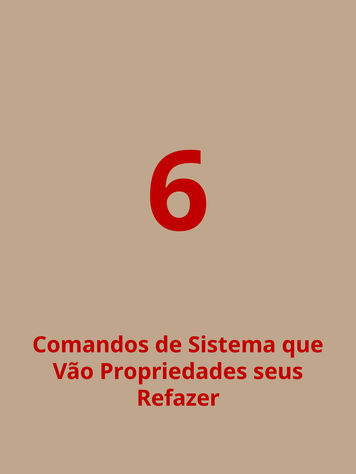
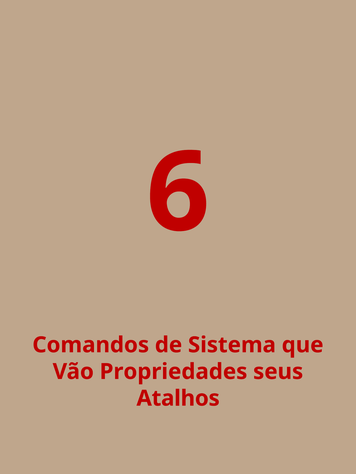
Refazer: Refazer -> Atalhos (178, 399)
